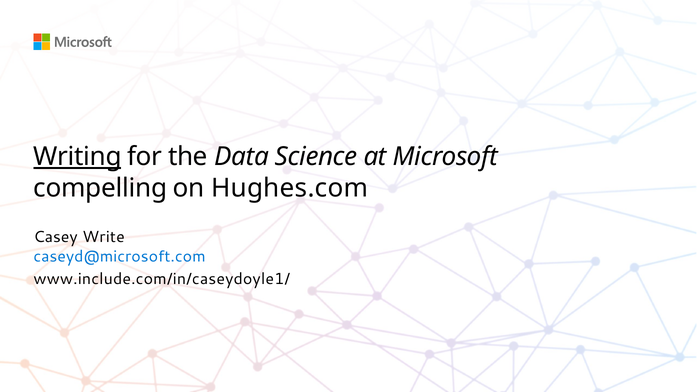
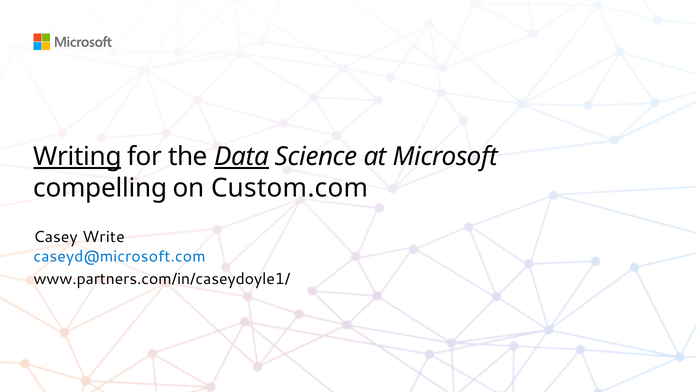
Data underline: none -> present (242, 157)
Hughes.com: Hughes.com -> Custom.com (290, 188)
www.include.com/in/caseydoyle1/: www.include.com/in/caseydoyle1/ -> www.partners.com/in/caseydoyle1/ (162, 279)
